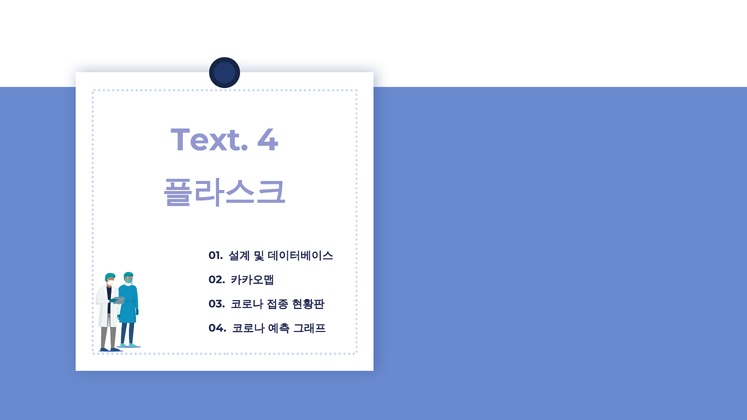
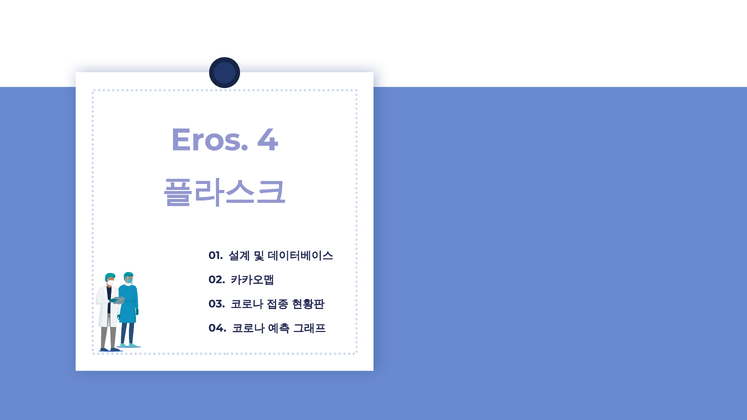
Text: Text -> Eros (210, 140)
